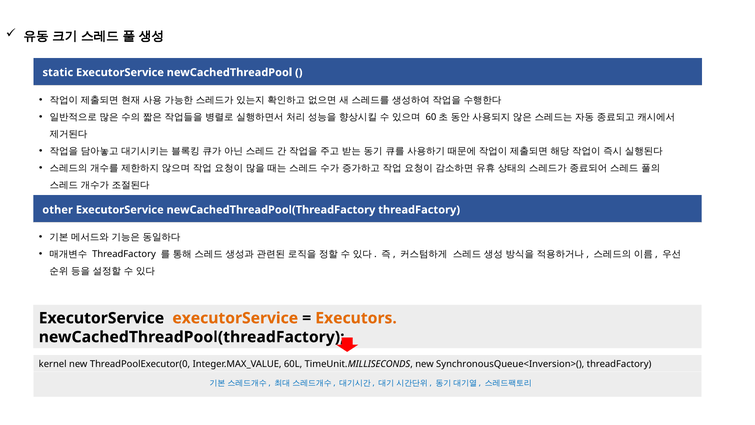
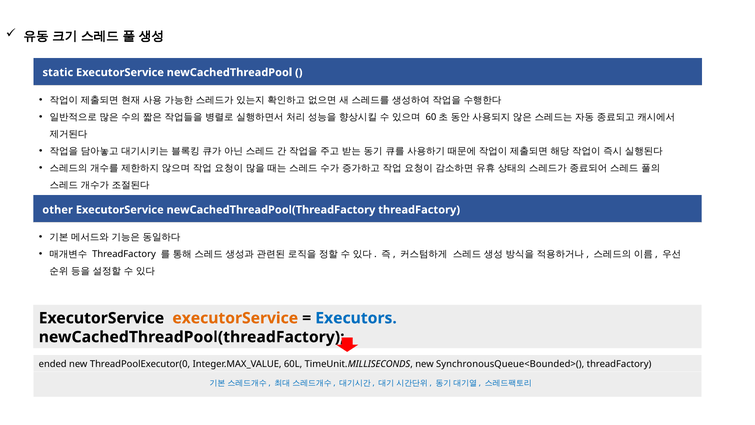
Executors colour: orange -> blue (356, 318)
kernel: kernel -> ended (53, 364)
SynchronousQueue<Inversion>(: SynchronousQueue<Inversion>( -> SynchronousQueue<Bounded>( (510, 364)
